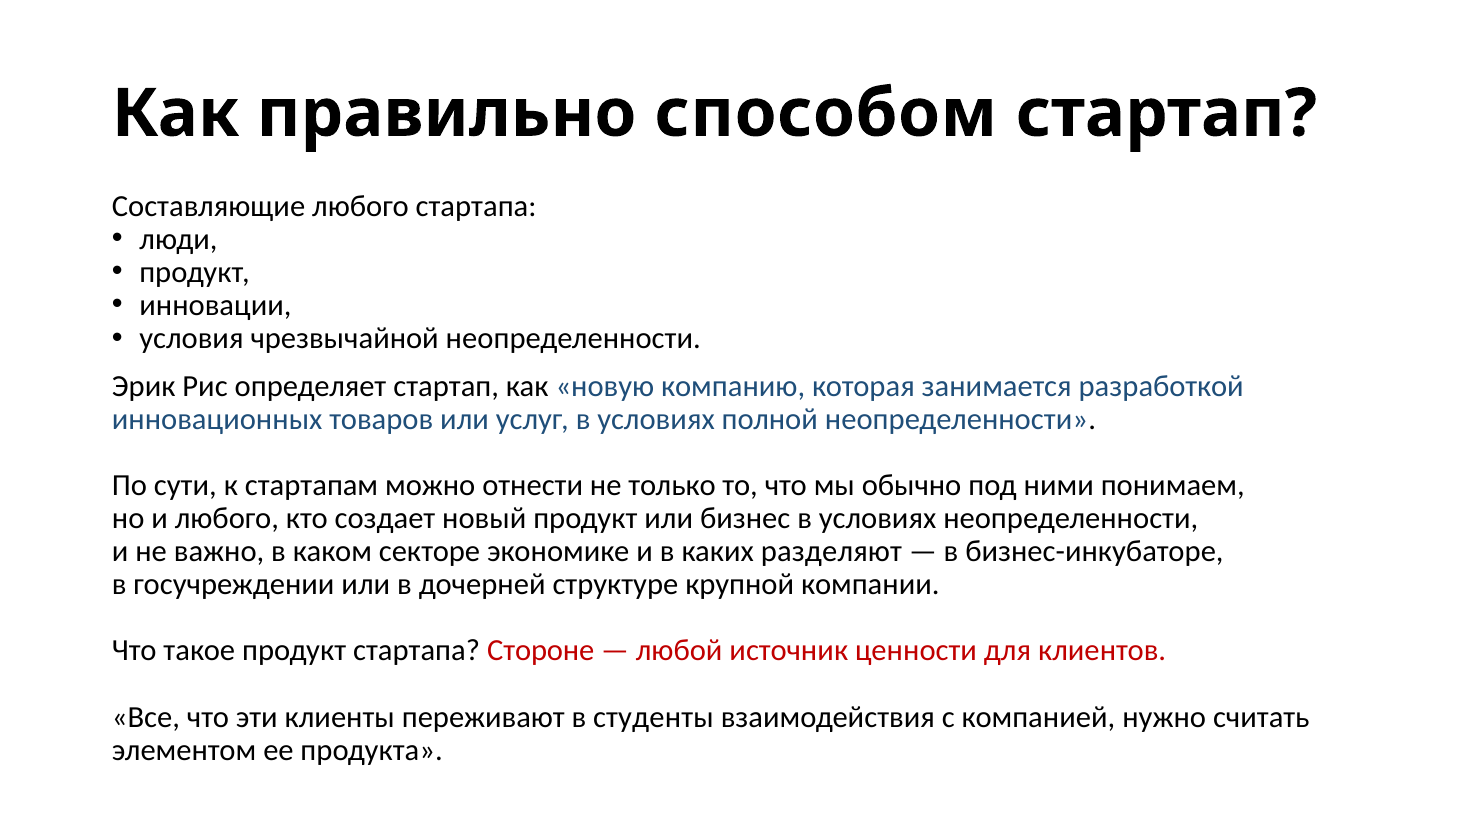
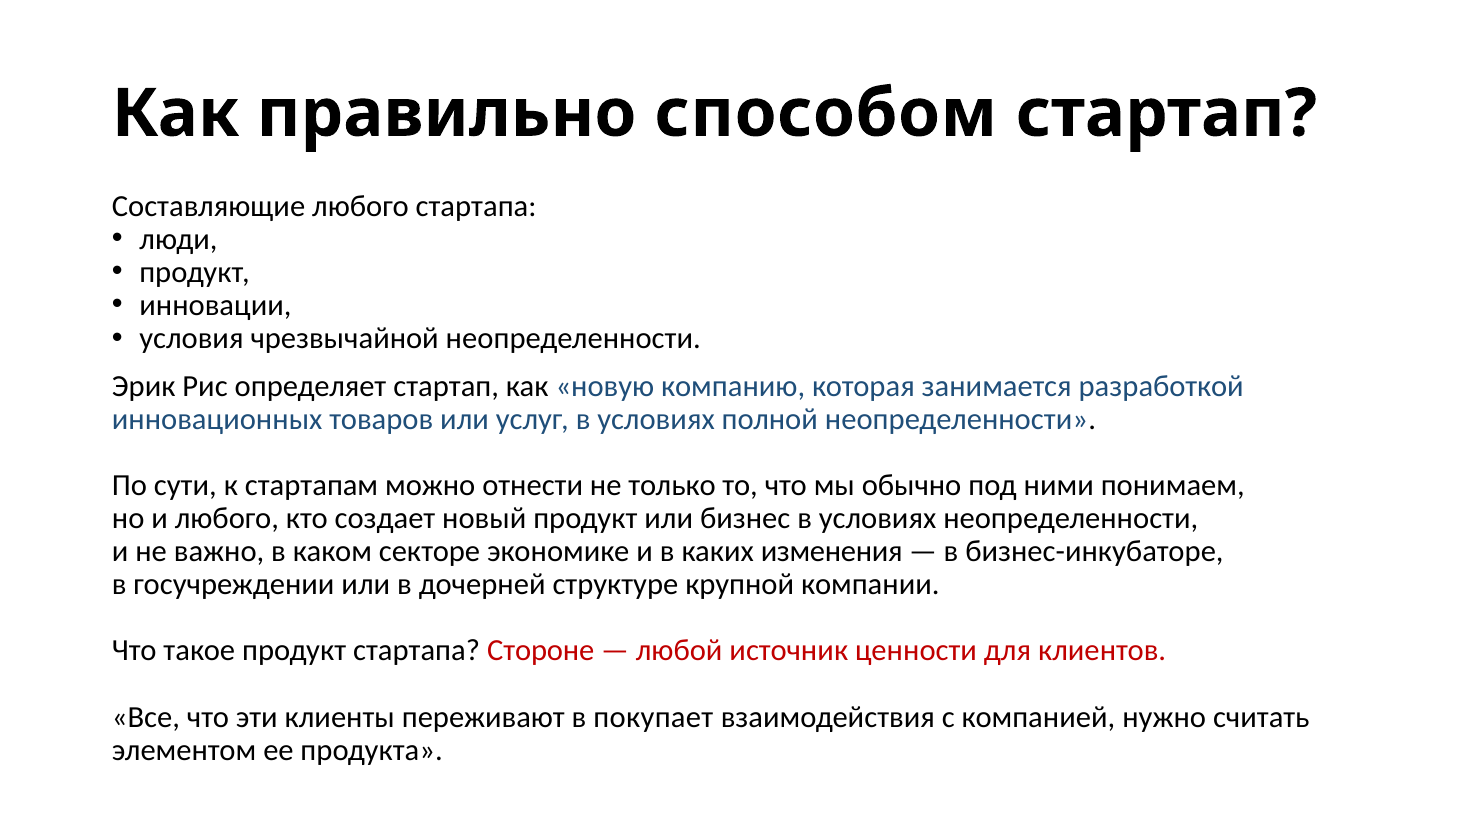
разделяют: разделяют -> изменения (832, 552)
студенты: студенты -> покупает (653, 717)
